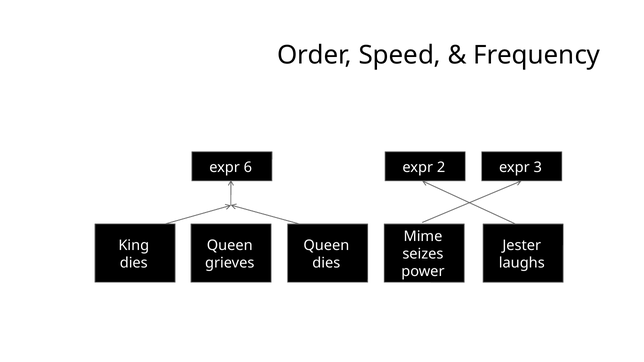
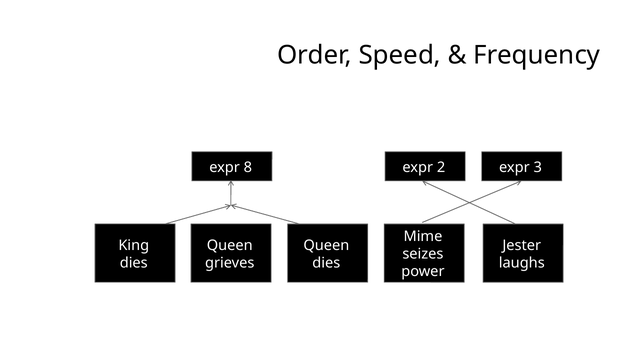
6: 6 -> 8 (248, 167)
